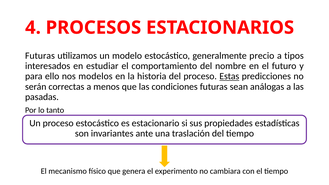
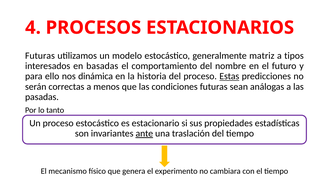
precio: precio -> matriz (262, 56)
estudiar: estudiar -> basadas (102, 66)
modelos: modelos -> dinámica (96, 76)
ante underline: none -> present (144, 134)
